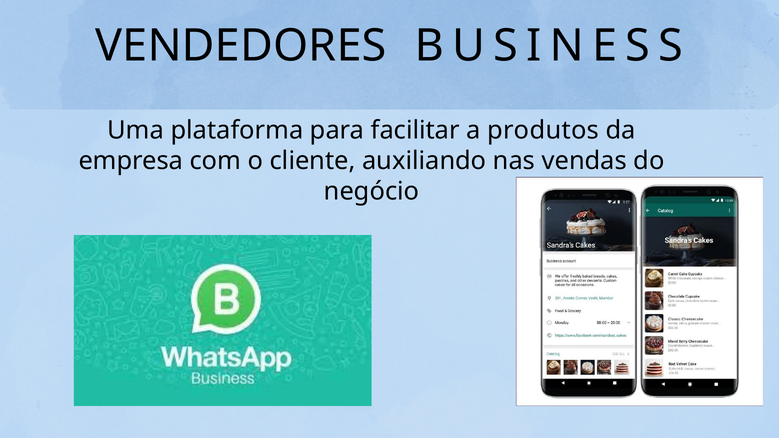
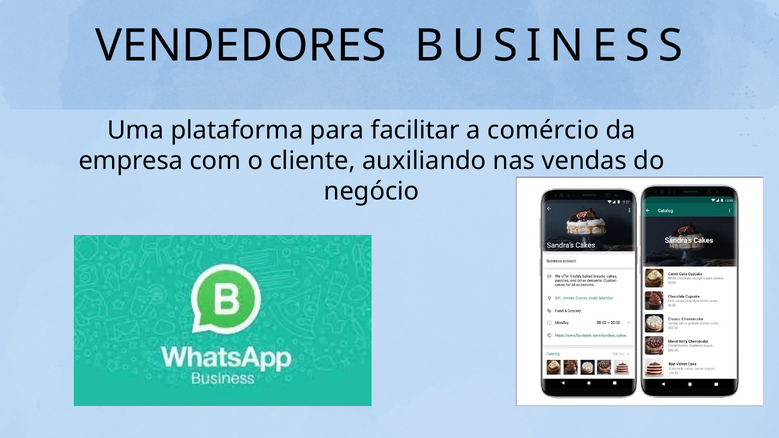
produtos: produtos -> comércio (543, 130)
